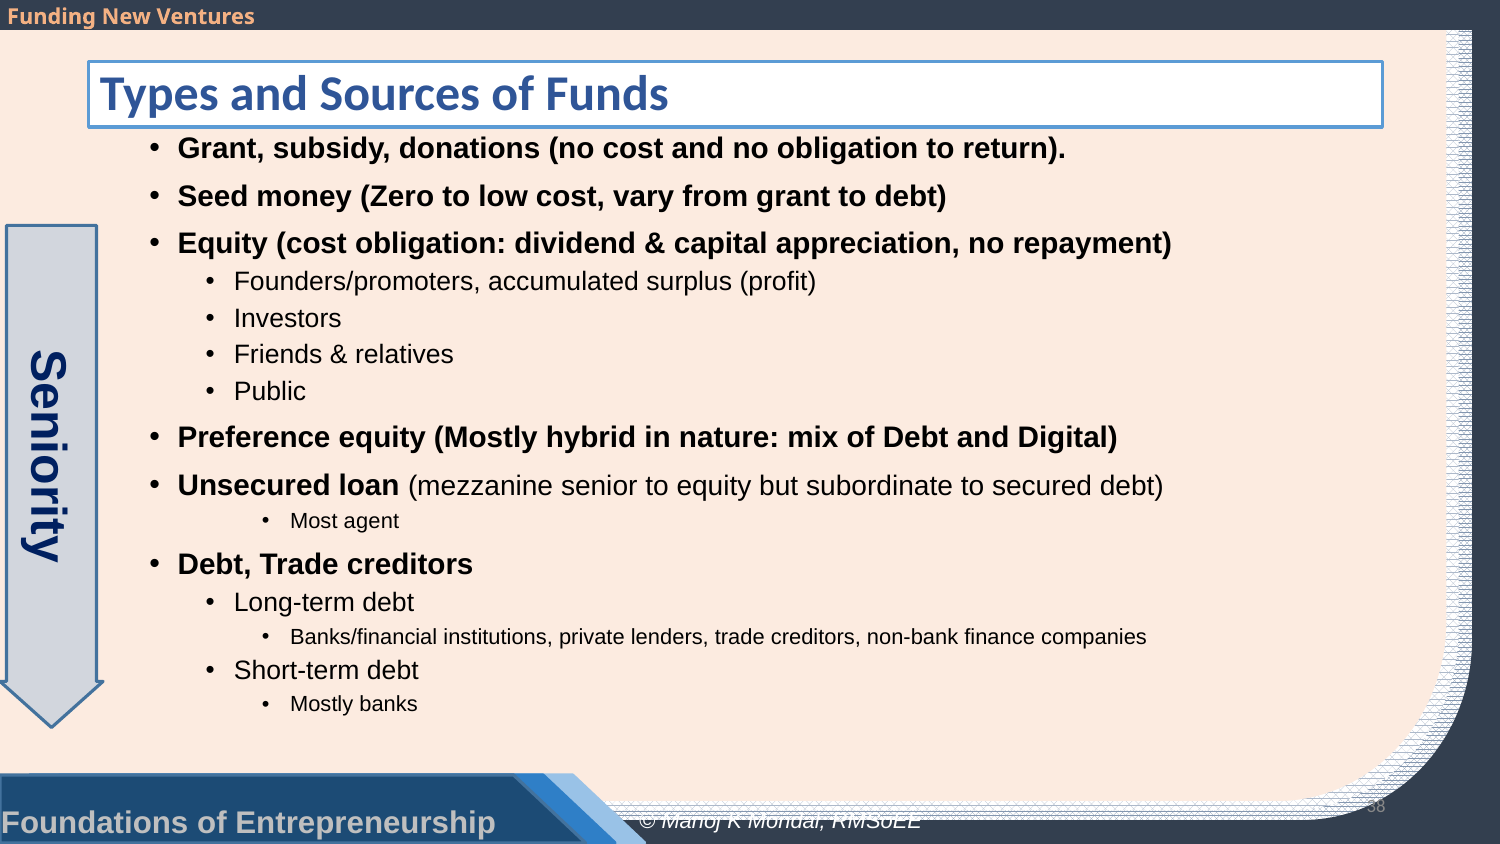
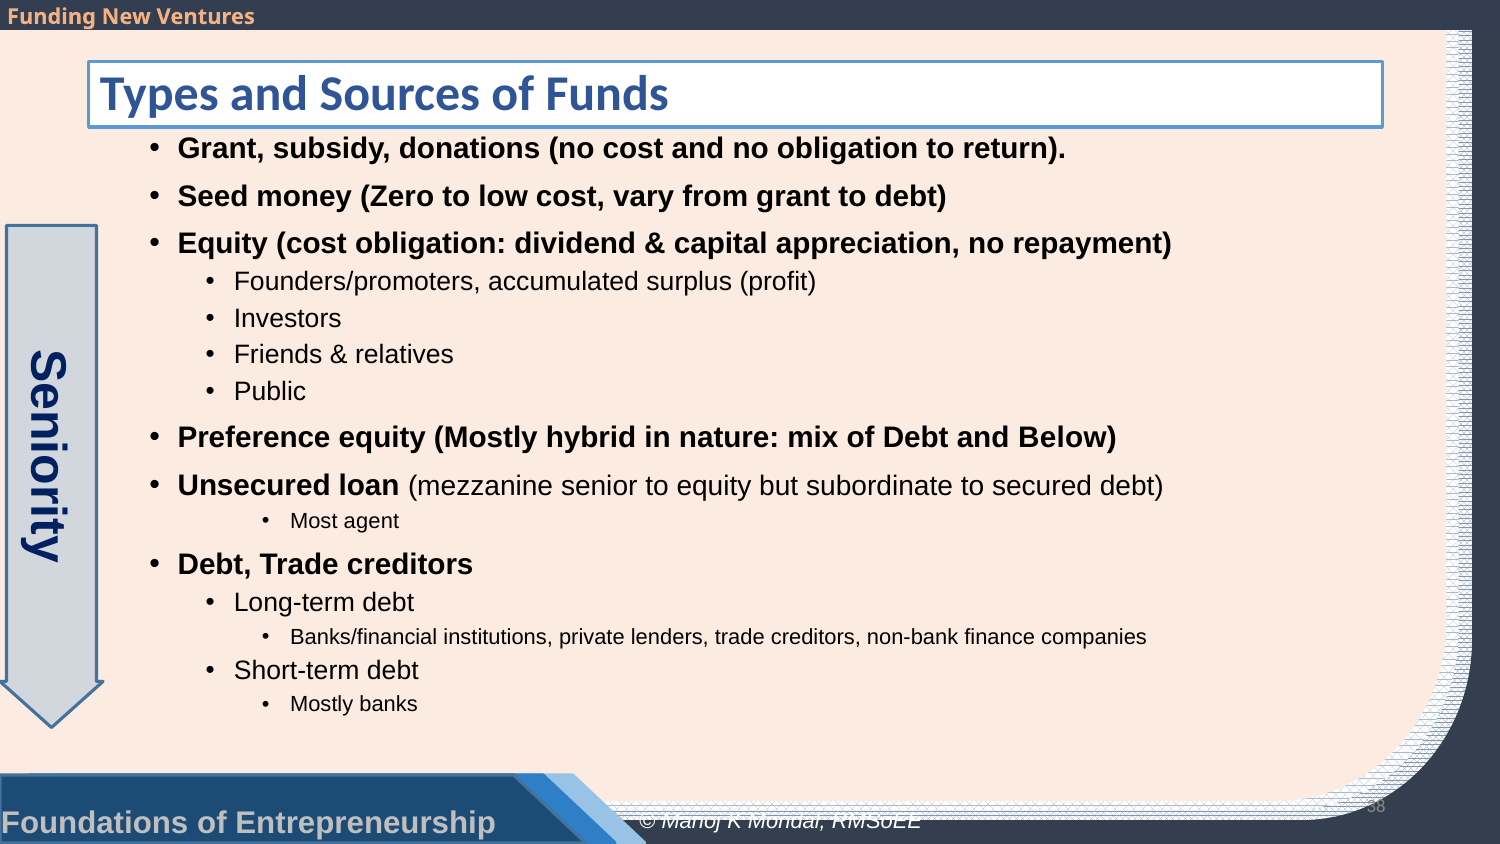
Digital: Digital -> Below (1068, 438)
